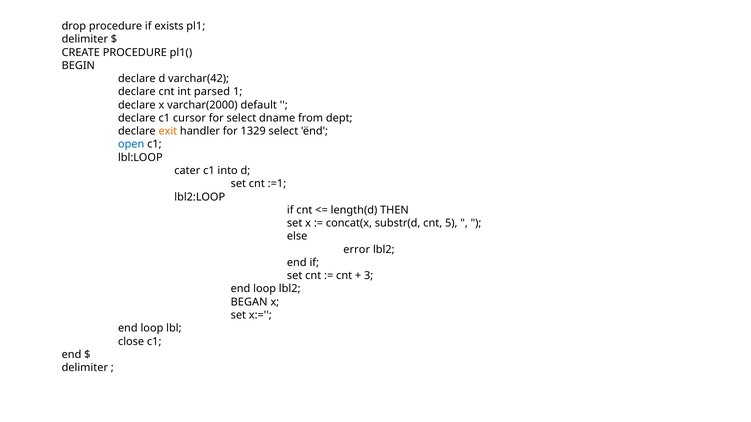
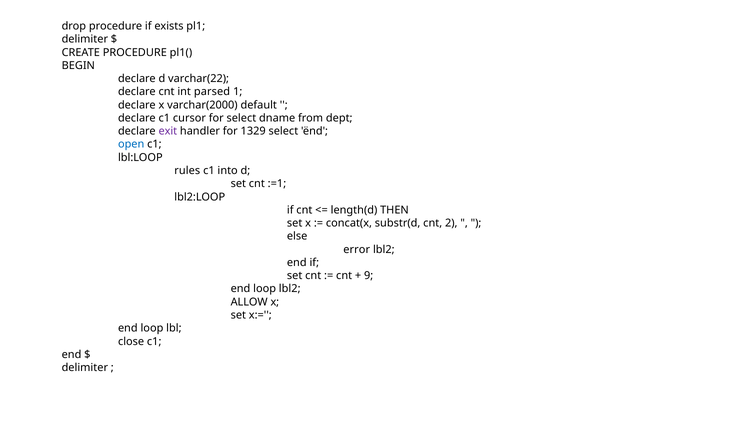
varchar(42: varchar(42 -> varchar(22 (199, 79)
exit colour: orange -> purple (168, 131)
cater: cater -> rules (187, 171)
5: 5 -> 2 (451, 223)
3: 3 -> 9 (369, 276)
BEGAN: BEGAN -> ALLOW (249, 302)
